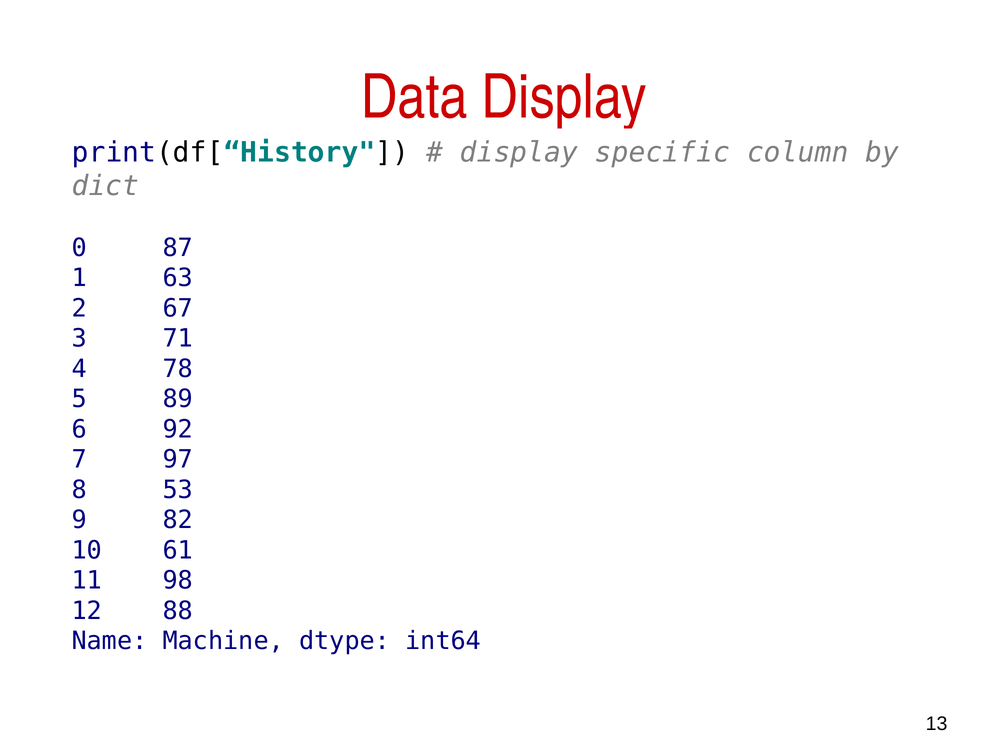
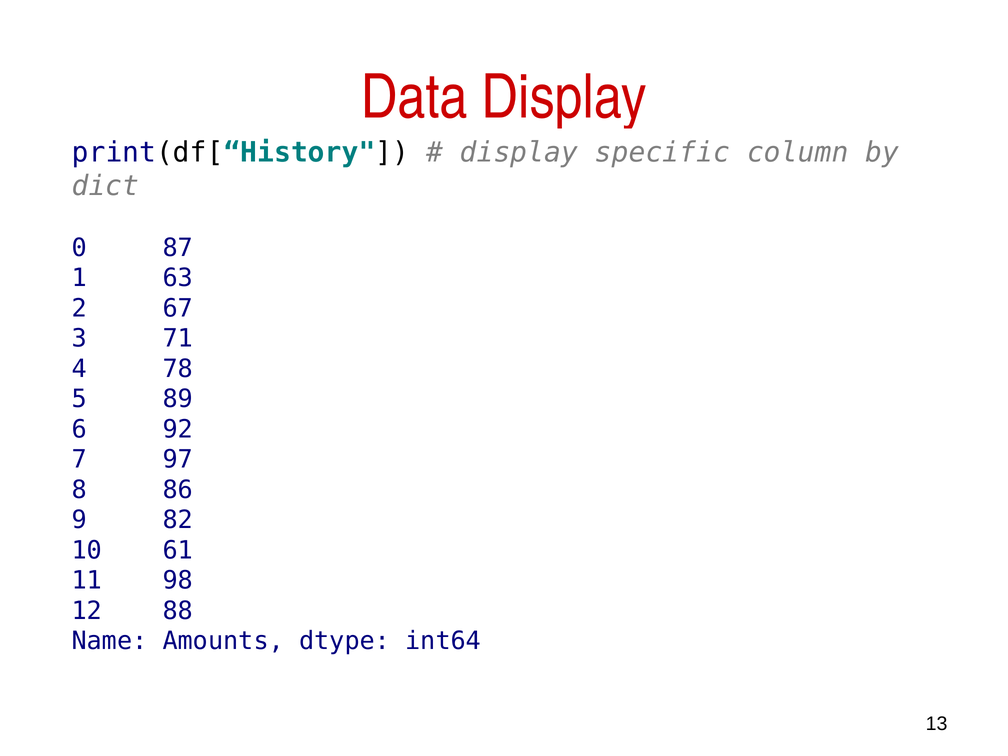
53: 53 -> 86 (178, 490)
Machine: Machine -> Amounts (223, 641)
